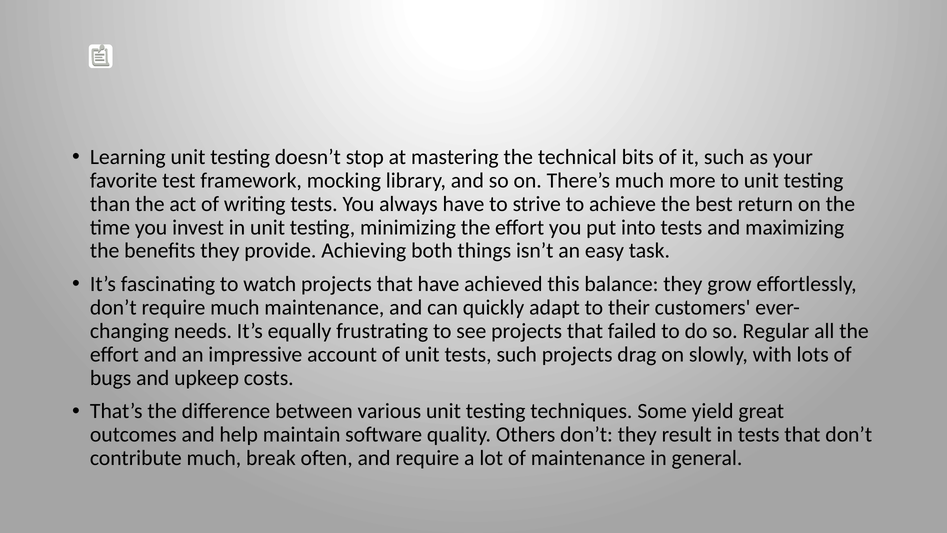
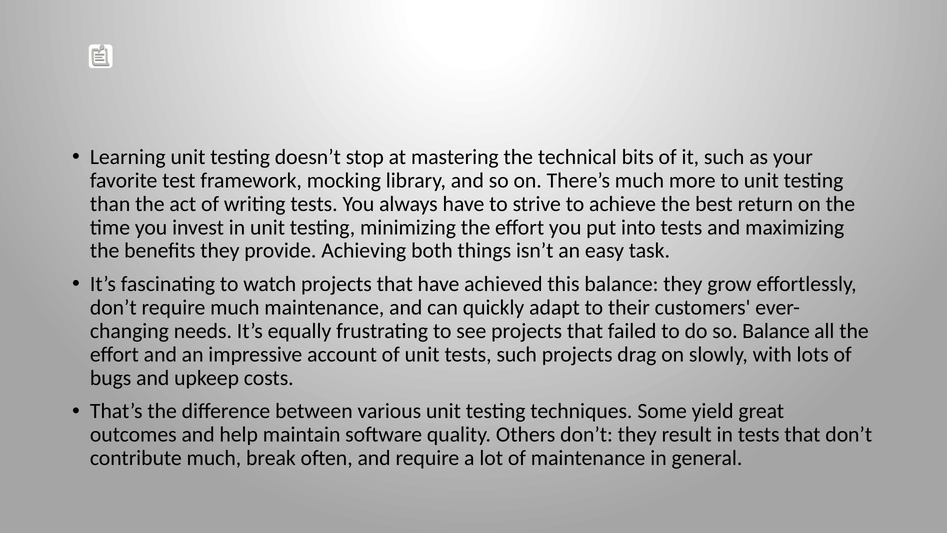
so Regular: Regular -> Balance (776, 331)
